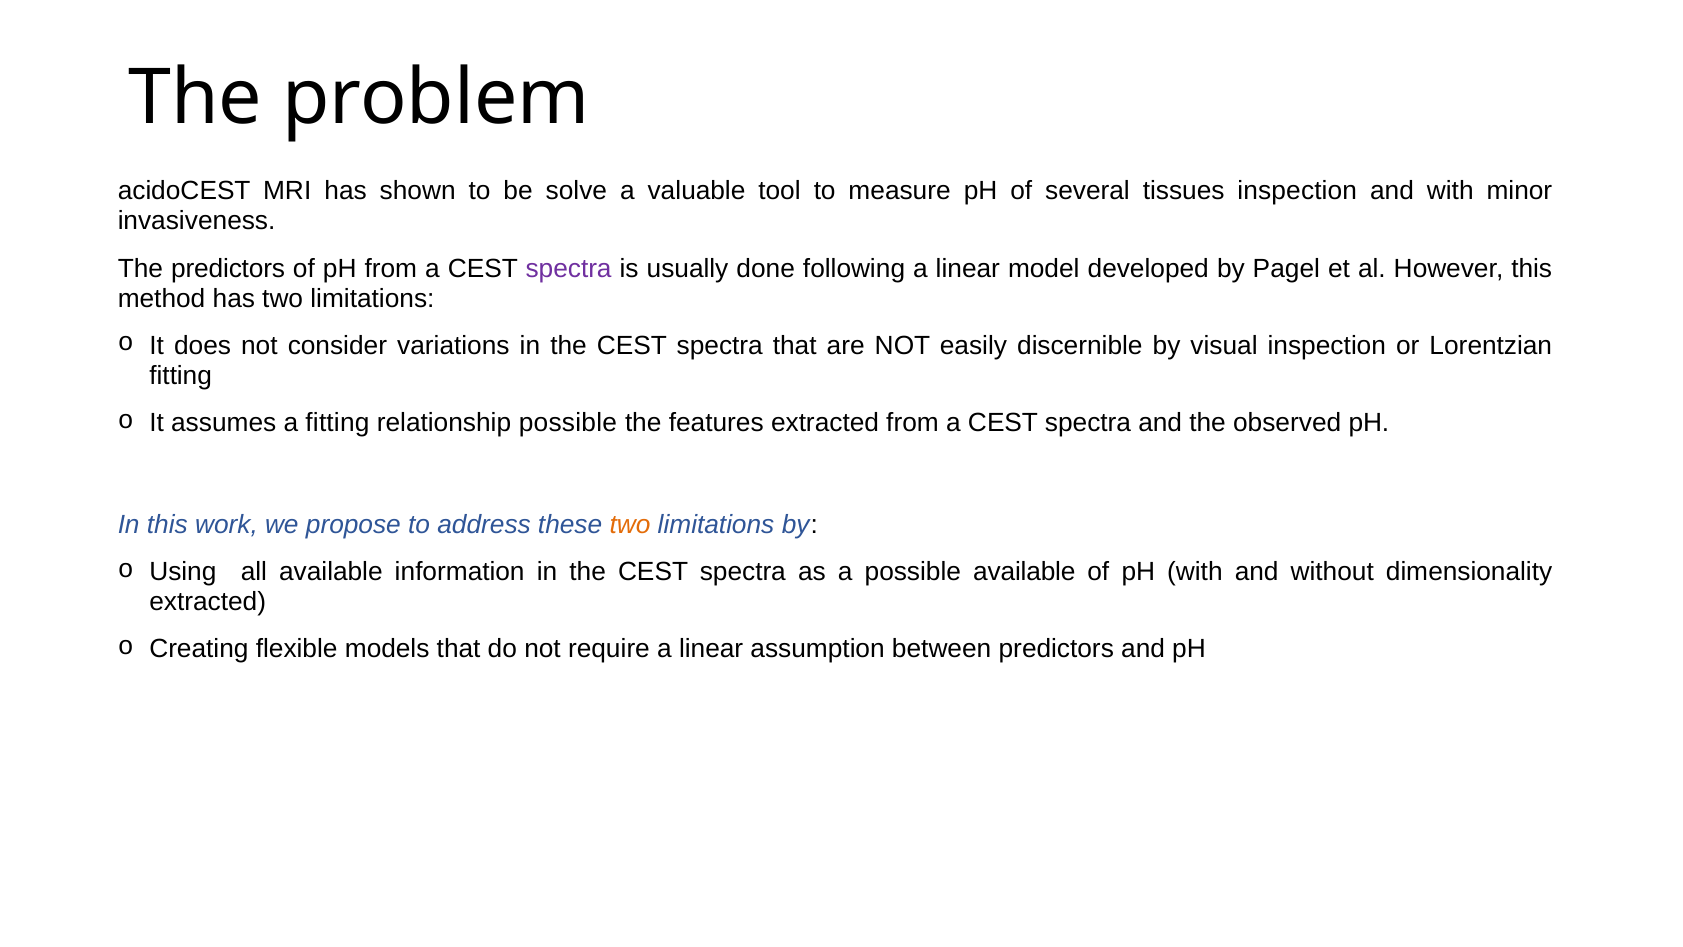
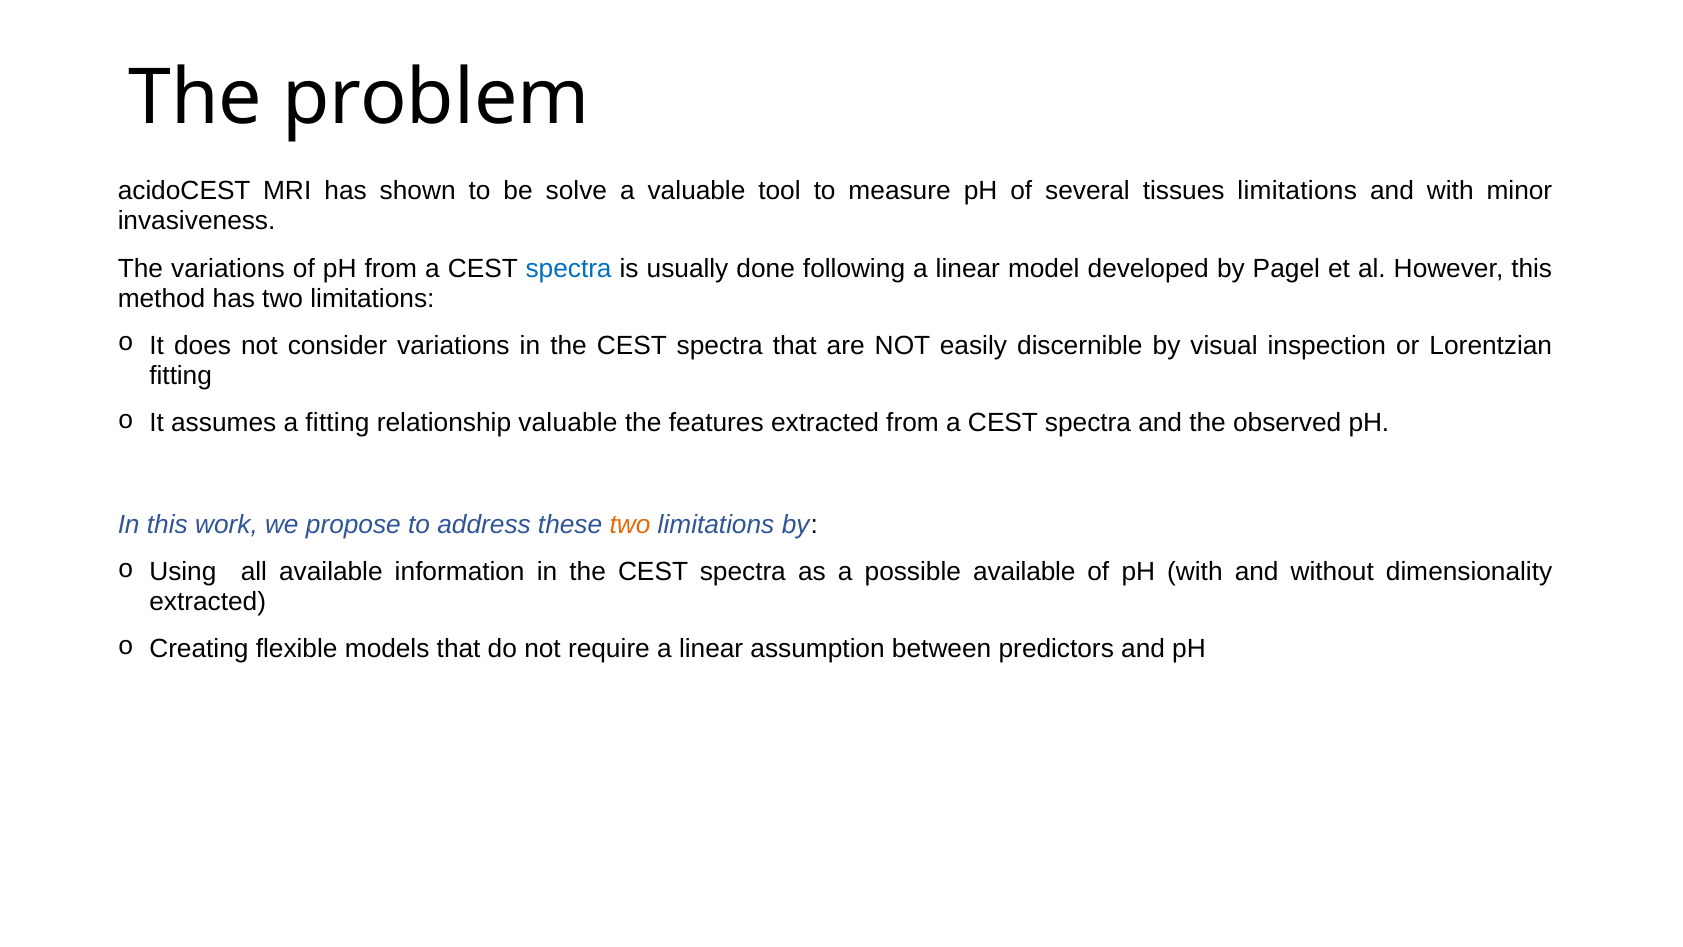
tissues inspection: inspection -> limitations (1297, 191)
The predictors: predictors -> variations (228, 268)
spectra colour: purple -> blue (569, 268)
relationship possible: possible -> valuable (568, 423)
